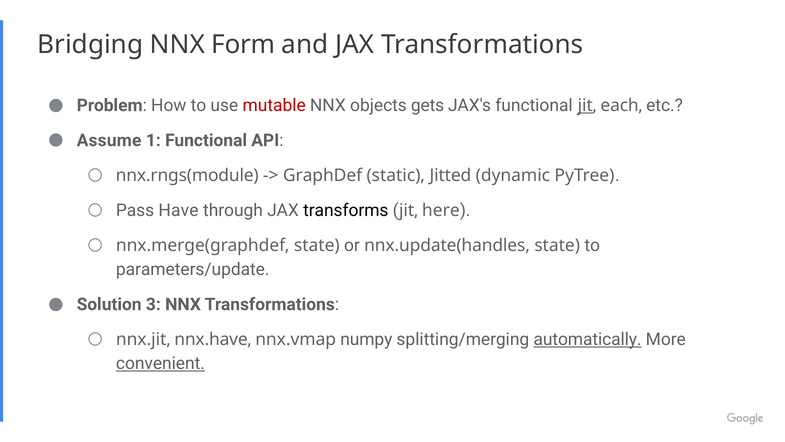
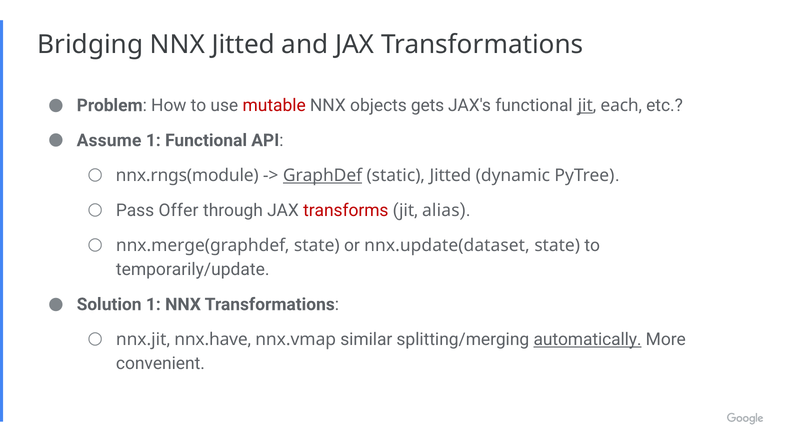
NNX Form: Form -> Jitted (243, 45)
GraphDef underline: none -> present (323, 175)
Have: Have -> Offer (179, 210)
transforms colour: black -> red (346, 210)
here: here -> alias (441, 210)
nnx.update(handles: nnx.update(handles -> nnx.update(dataset (447, 245)
parameters/update: parameters/update -> temporarily/update (193, 269)
Solution 3: 3 -> 1 (153, 304)
numpy: numpy -> similar (366, 339)
convenient underline: present -> none (160, 363)
